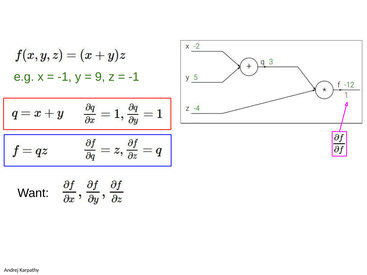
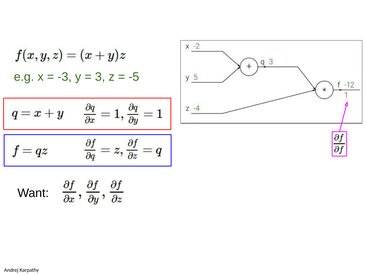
-1: -1 -> -3 (65, 77)
9: 9 -> 3 (100, 77)
-1: -1 -> -5 (134, 77)
